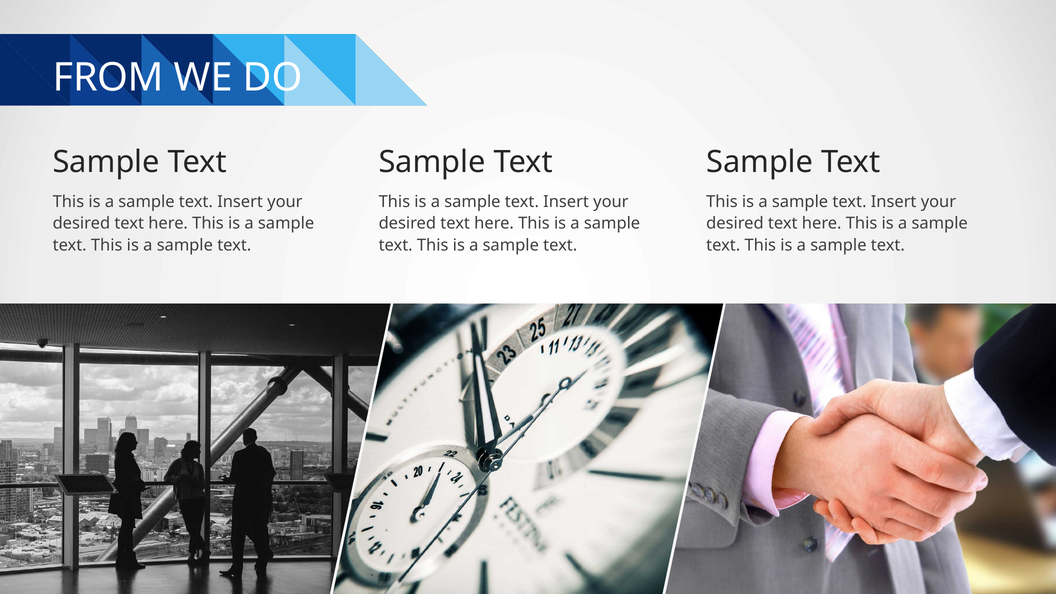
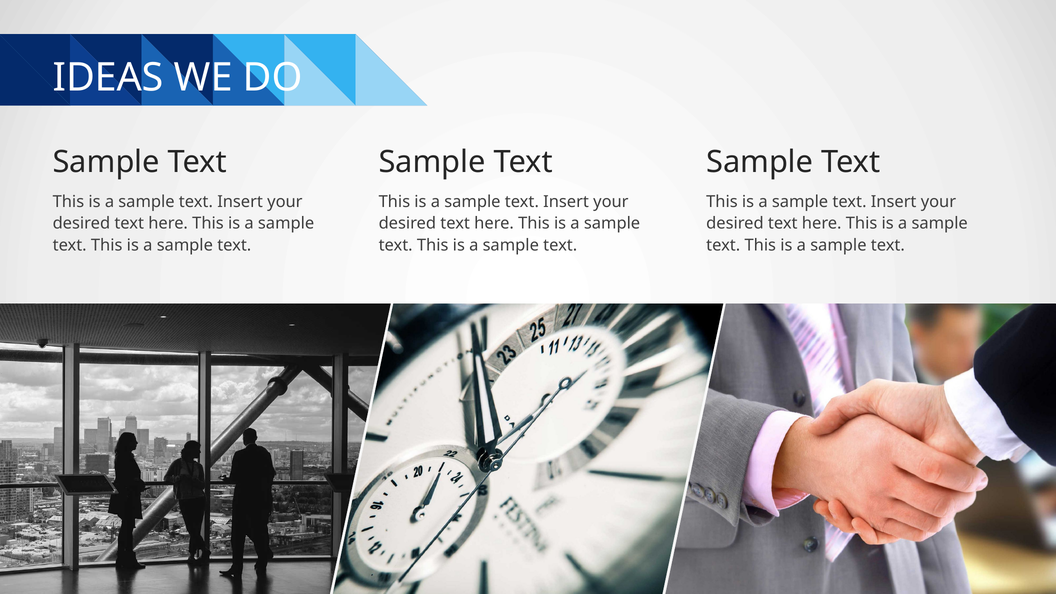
FROM: FROM -> IDEAS (108, 78)
